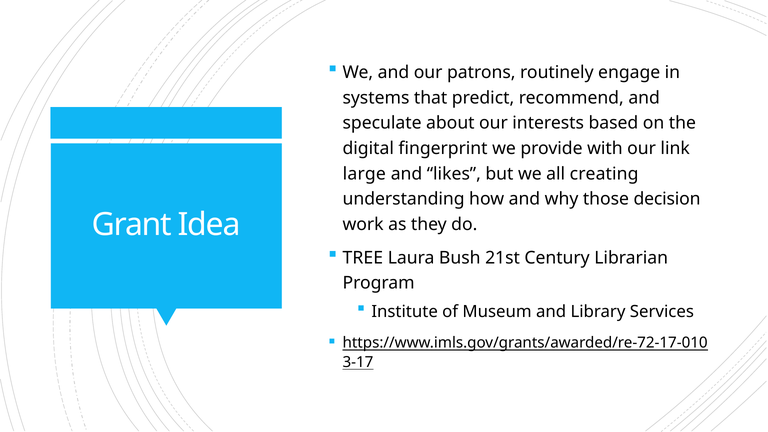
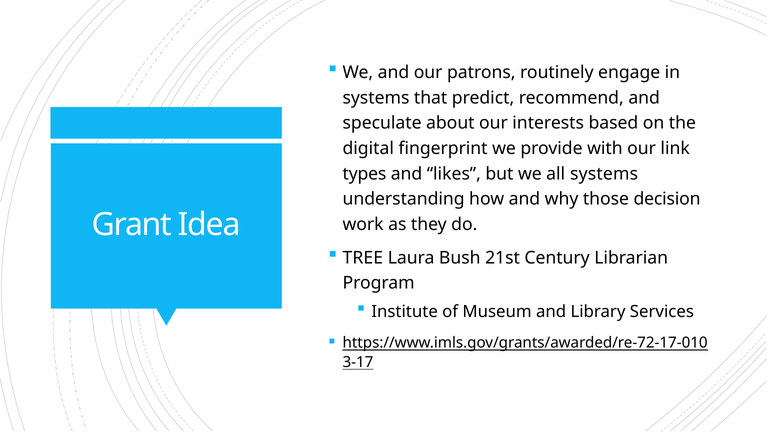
large: large -> types (364, 174)
all creating: creating -> systems (604, 174)
